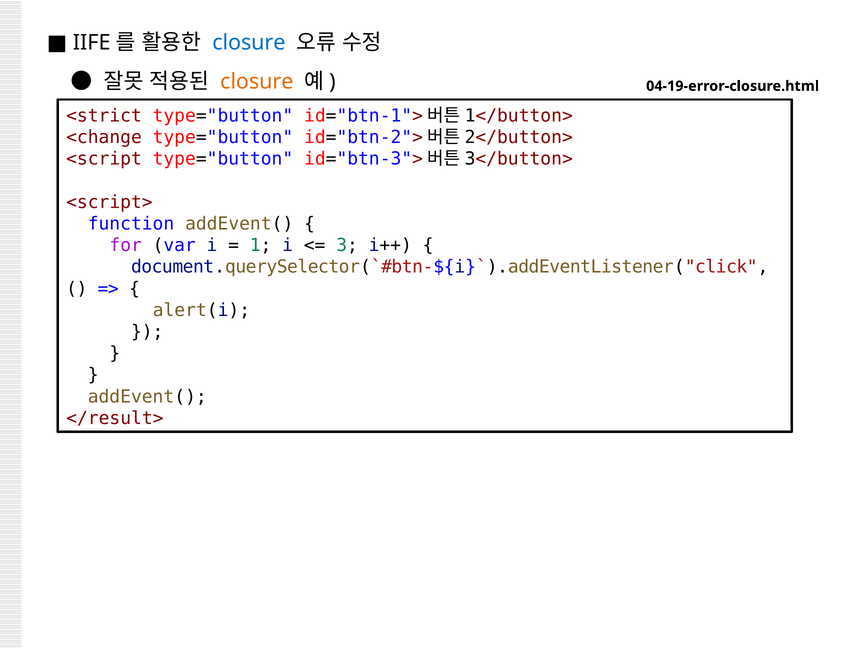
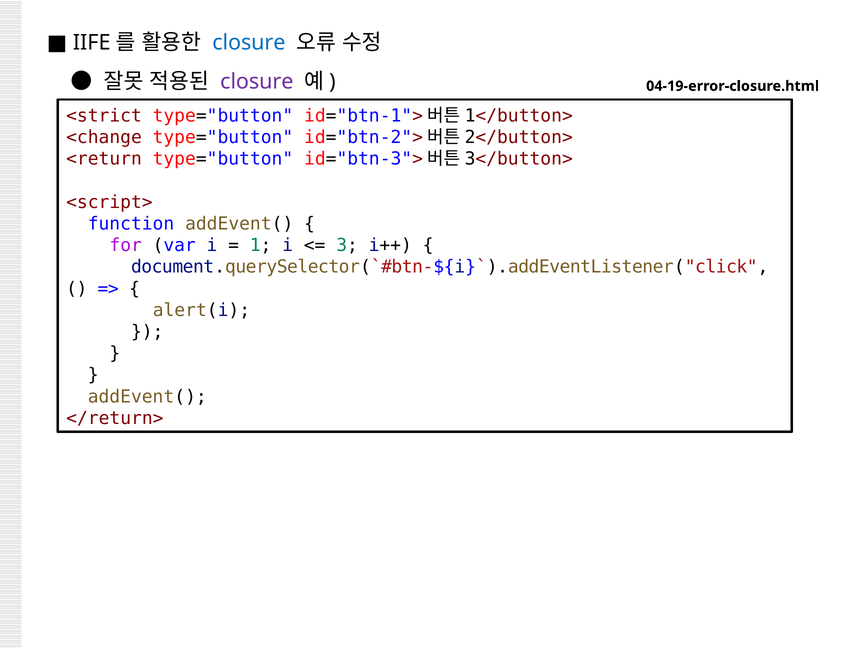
closure colour: orange -> purple (257, 81)
<script: <script -> <return (104, 159)
</result>: </result> -> </return> (115, 418)
